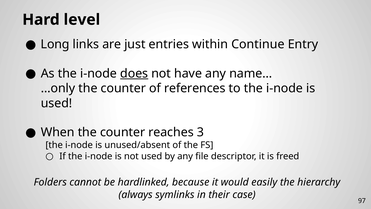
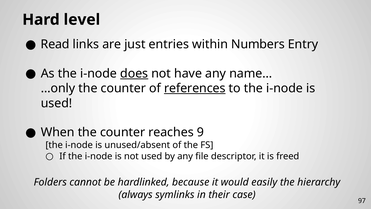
Long: Long -> Read (55, 44)
Continue: Continue -> Numbers (258, 44)
references underline: none -> present (195, 88)
3: 3 -> 9 (200, 132)
